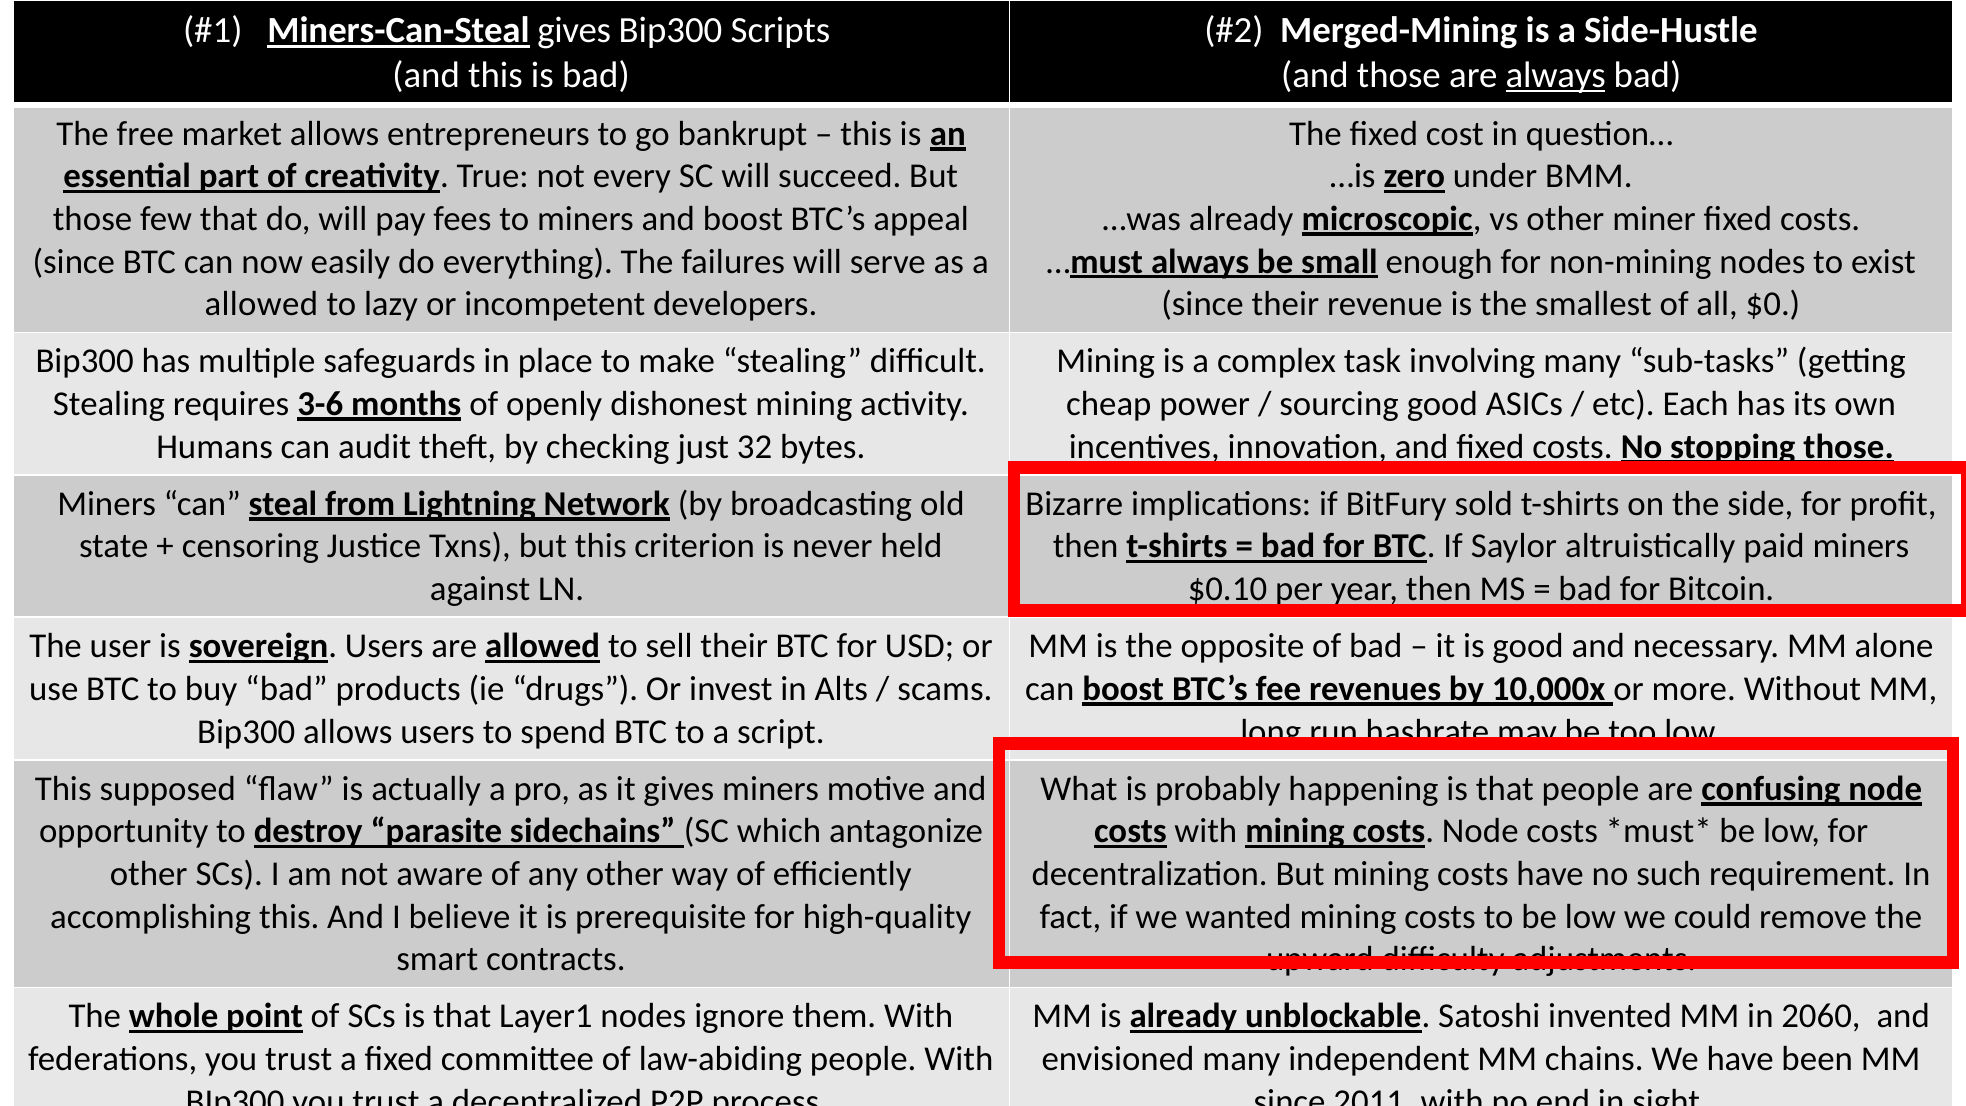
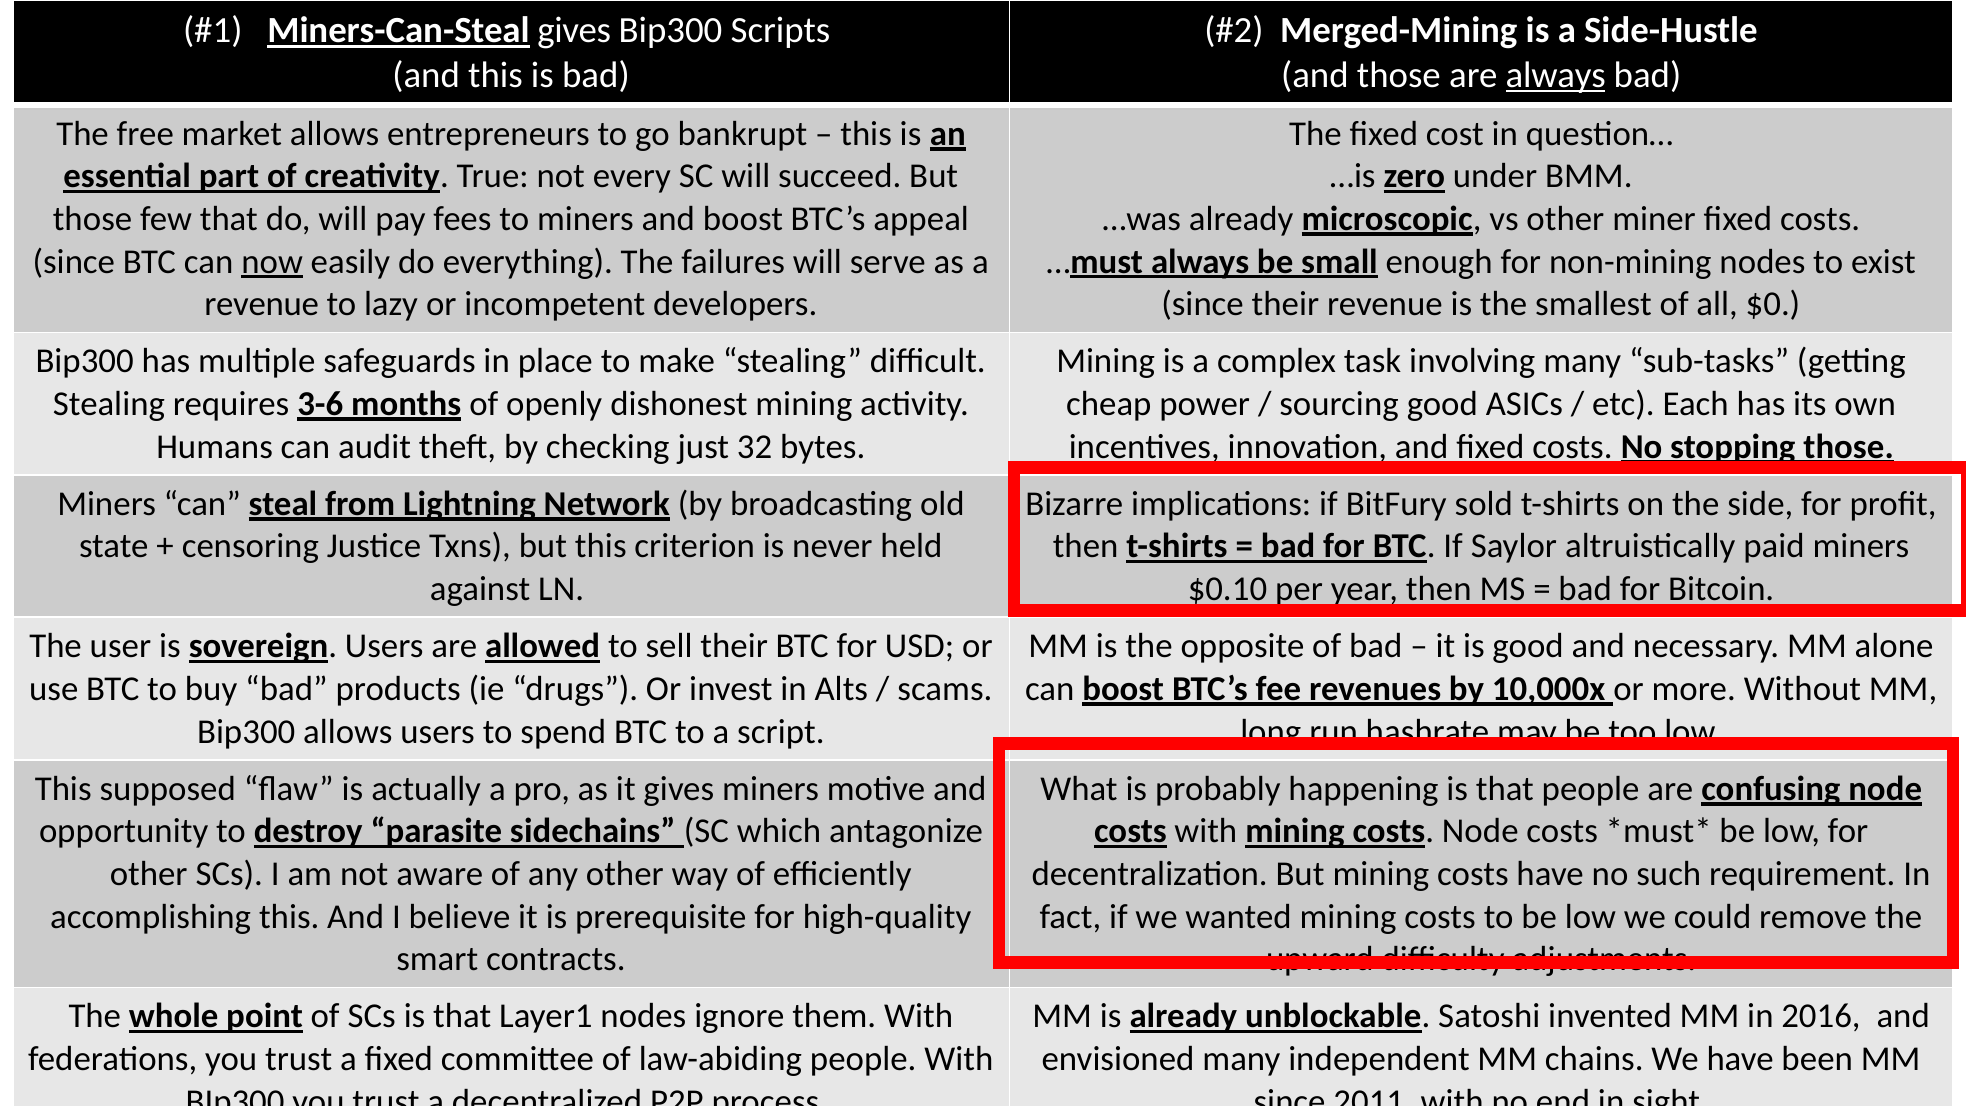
now underline: none -> present (272, 262)
allowed: allowed -> revenue (262, 304)
2060: 2060 -> 2016 (1821, 1016)
